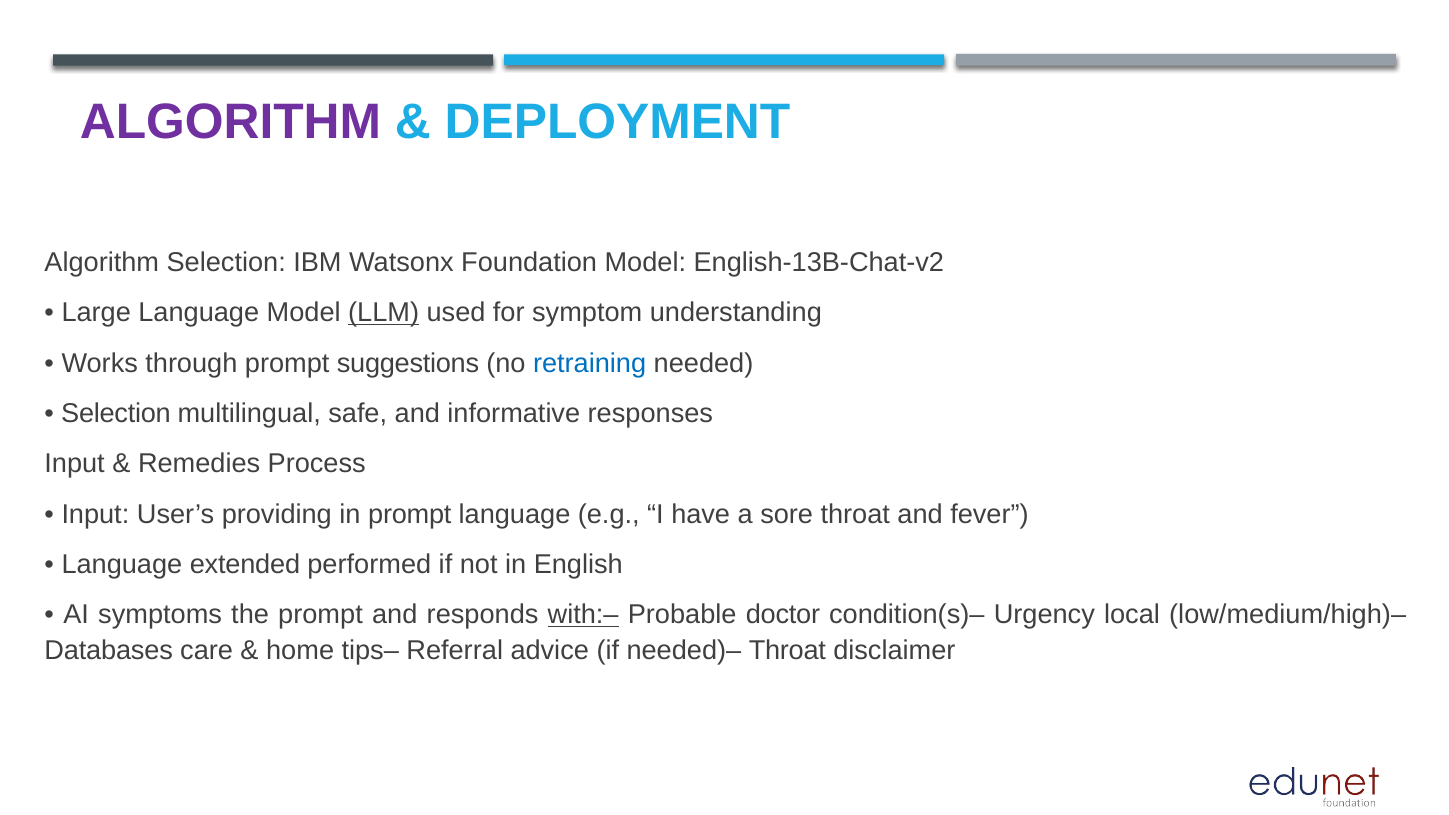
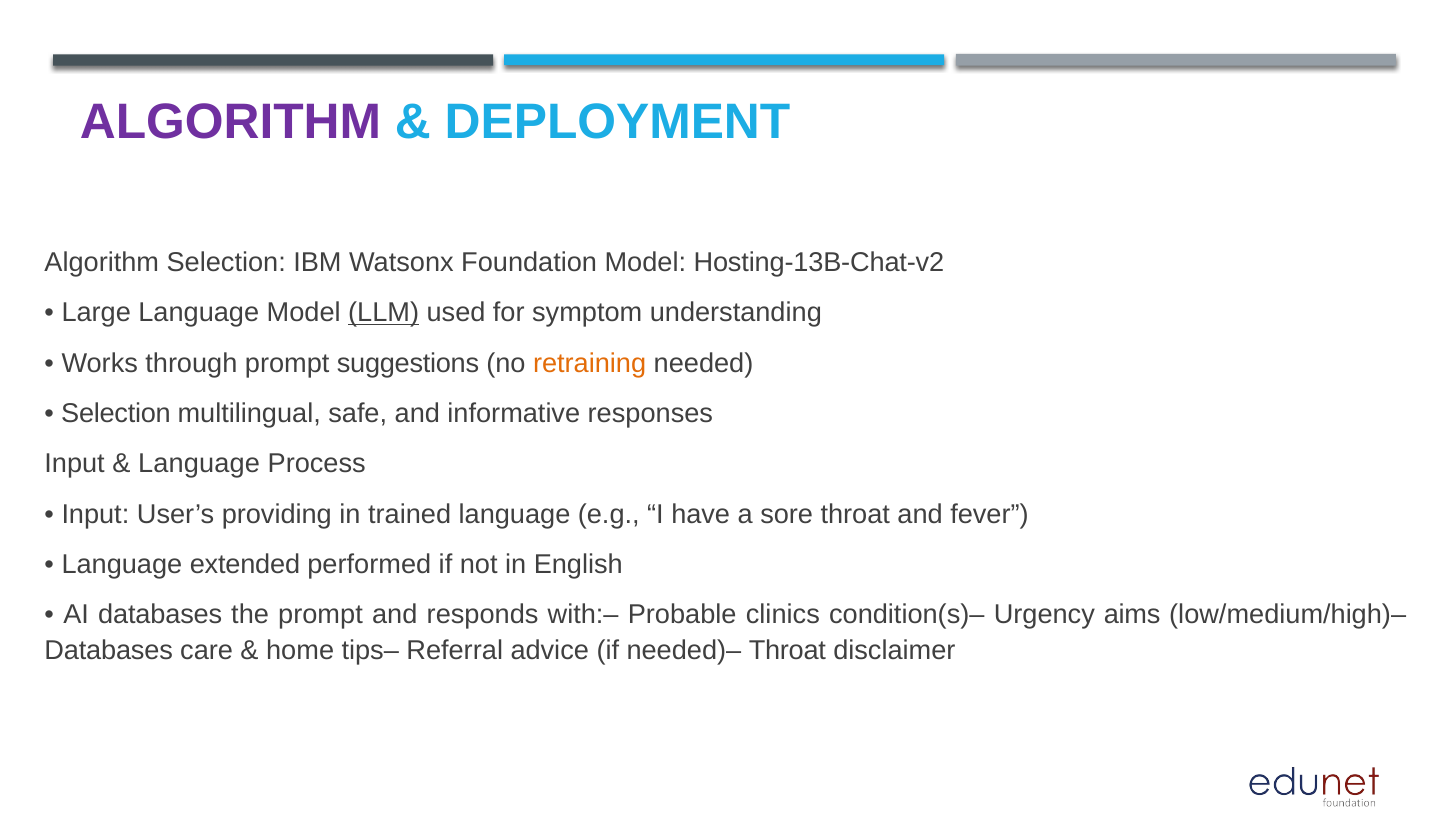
English-13B-Chat-v2: English-13B-Chat-v2 -> Hosting-13B-Chat-v2 (819, 263)
retraining colour: blue -> orange (590, 363)
Remedies: Remedies -> Language (199, 464)
in prompt: prompt -> trained (410, 514)
AI symptoms: symptoms -> databases (160, 615)
with:– underline: present -> none (583, 615)
doctor: doctor -> clinics (783, 615)
local: local -> aims (1132, 615)
